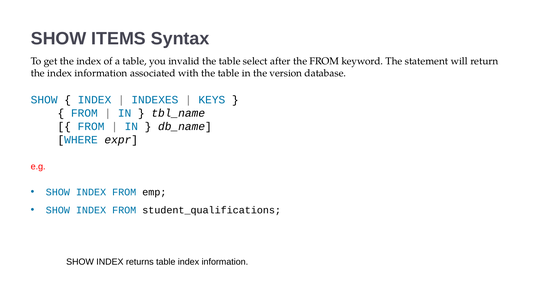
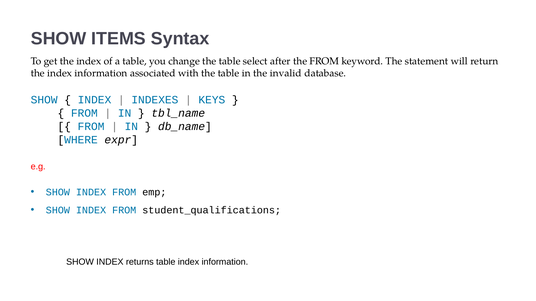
invalid: invalid -> change (184, 61)
version: version -> invalid (286, 73)
